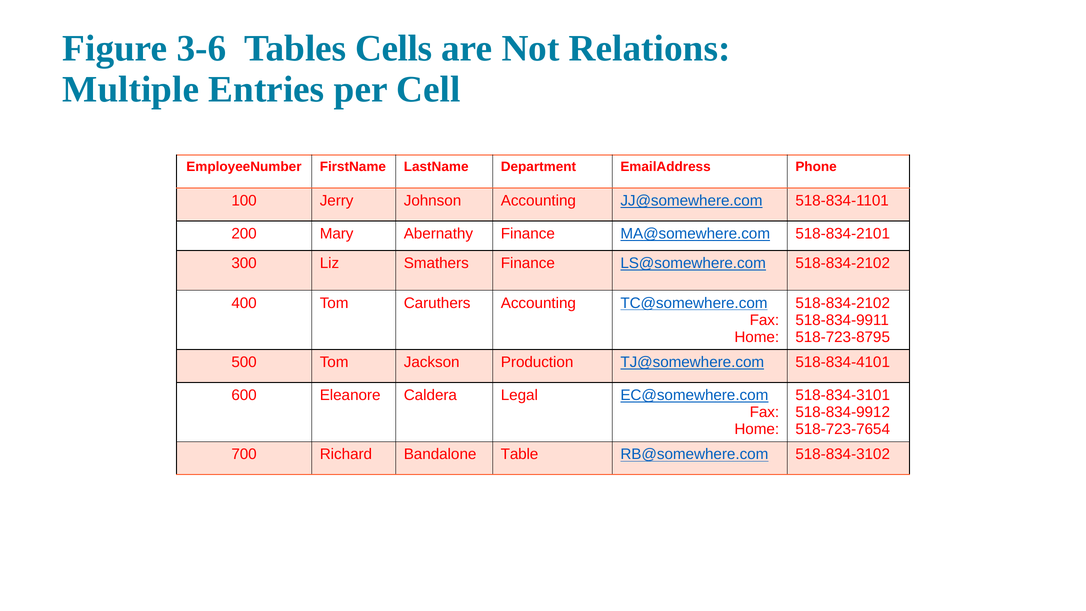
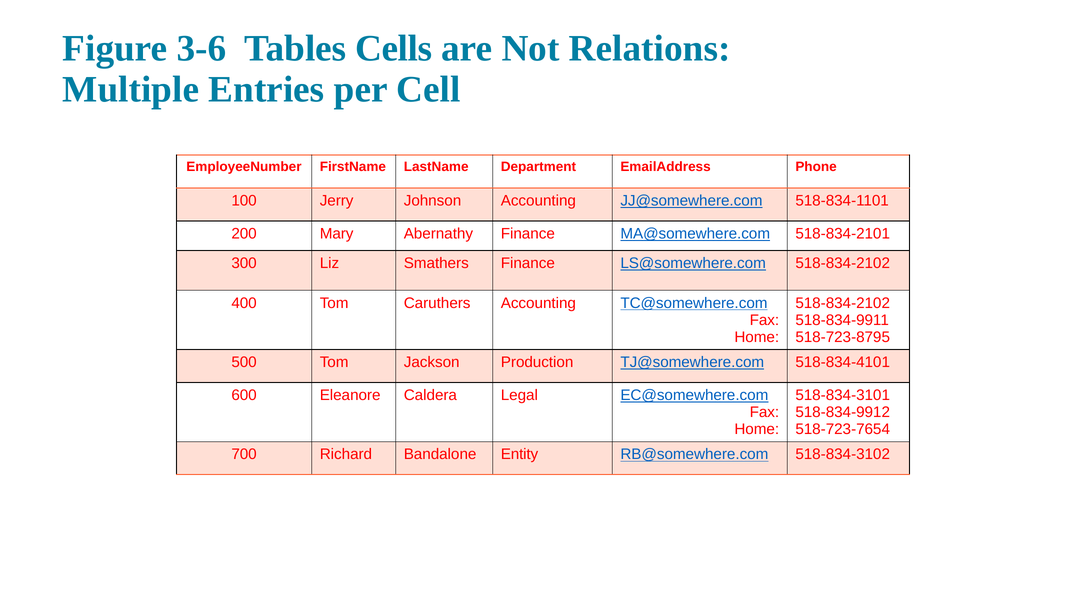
Table: Table -> Entity (520, 454)
